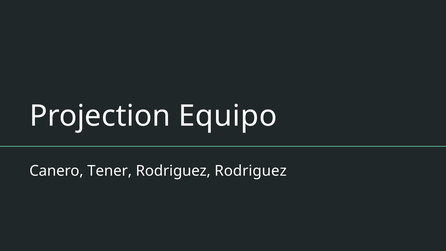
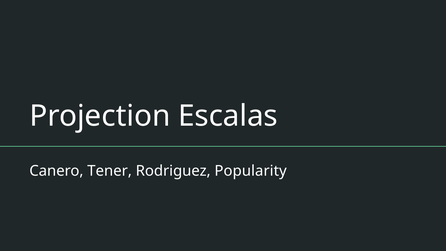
Equipo: Equipo -> Escalas (228, 116)
Rodriguez Rodriguez: Rodriguez -> Popularity (251, 171)
